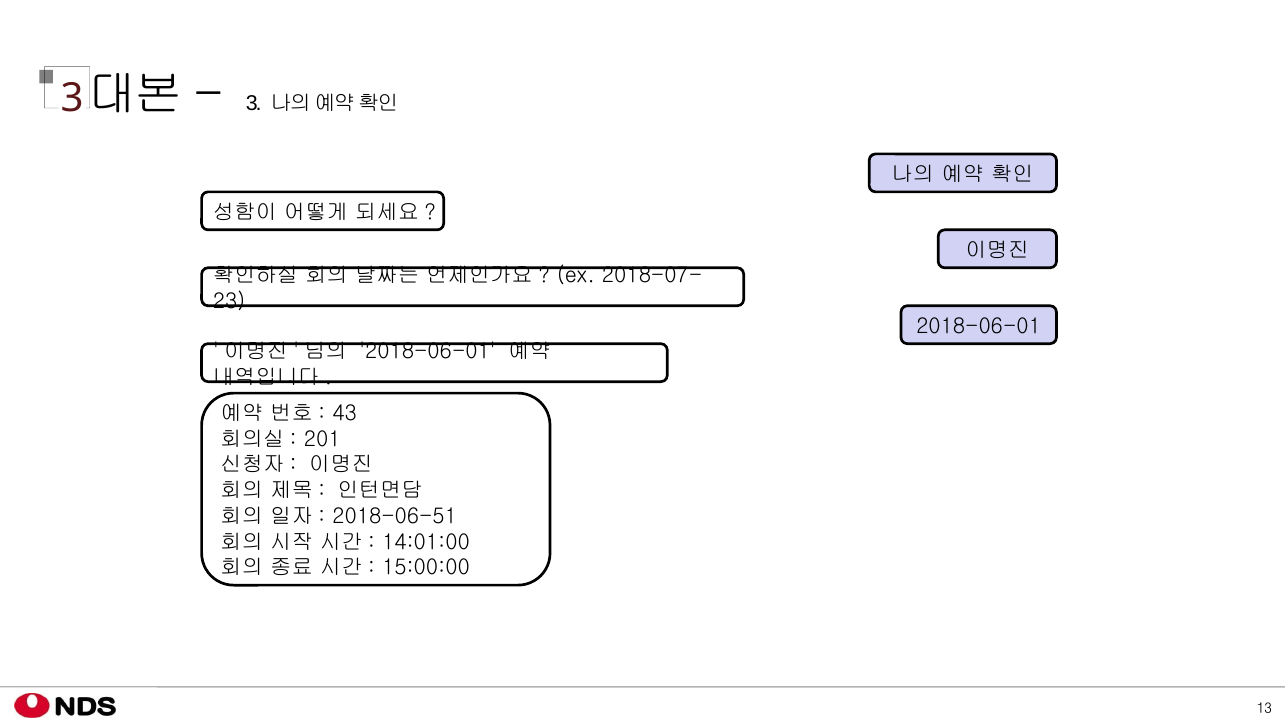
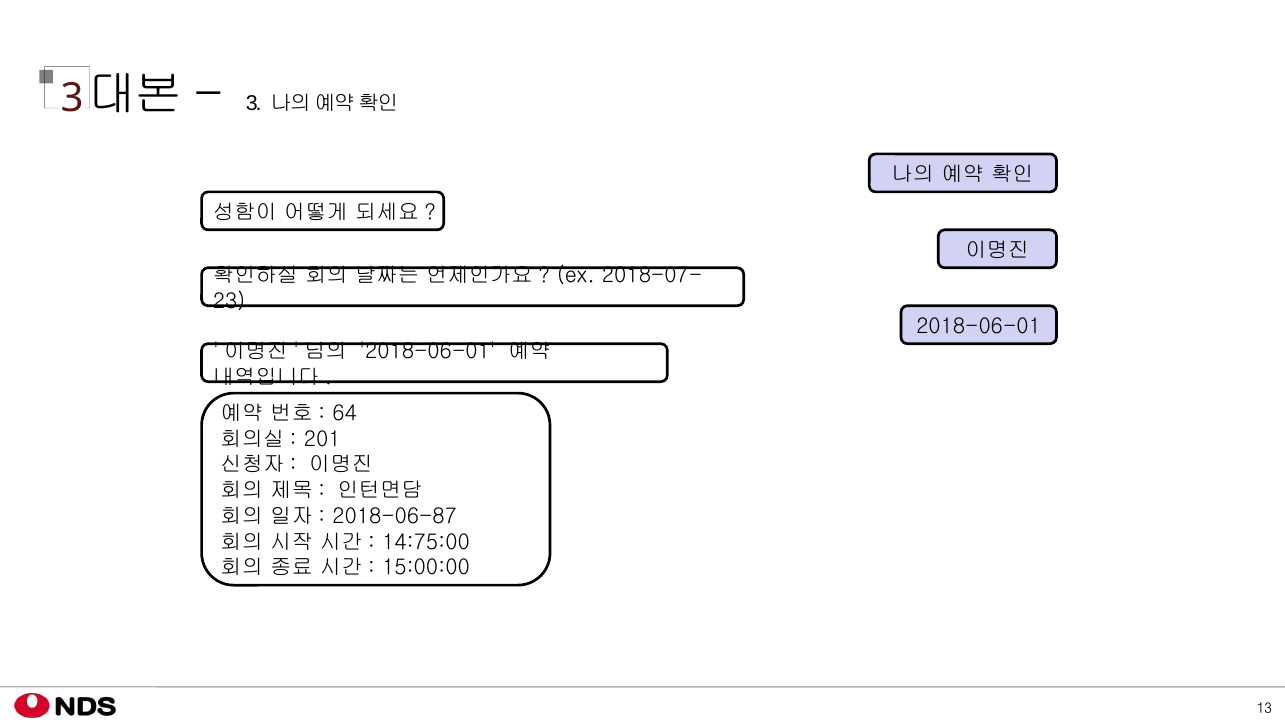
43: 43 -> 64 (345, 413)
2018-06-51: 2018-06-51 -> 2018-06-87 (395, 516)
14:01:00: 14:01:00 -> 14:75:00 (426, 542)
